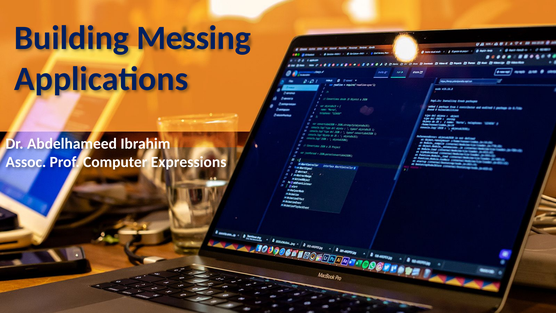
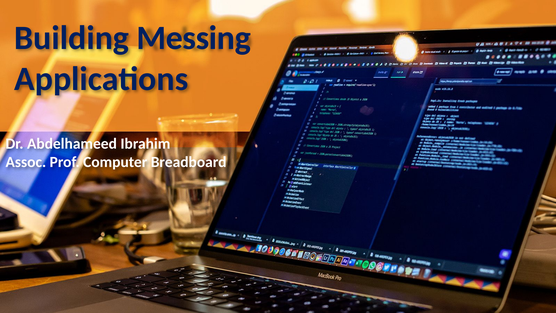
Expressions: Expressions -> Breadboard (189, 162)
